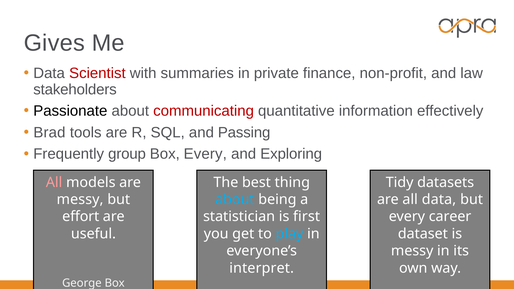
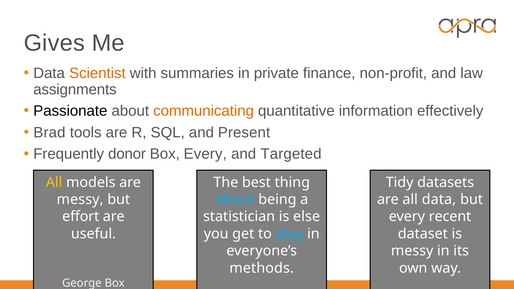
Scientist colour: red -> orange (97, 73)
stakeholders: stakeholders -> assignments (75, 89)
communicating colour: red -> orange (204, 111)
Passing: Passing -> Present (244, 133)
group: group -> donor (127, 154)
Exploring: Exploring -> Targeted (291, 154)
All colour: pink -> yellow (54, 182)
first: first -> else (307, 217)
career: career -> recent (450, 217)
interpret: interpret -> methods (262, 268)
